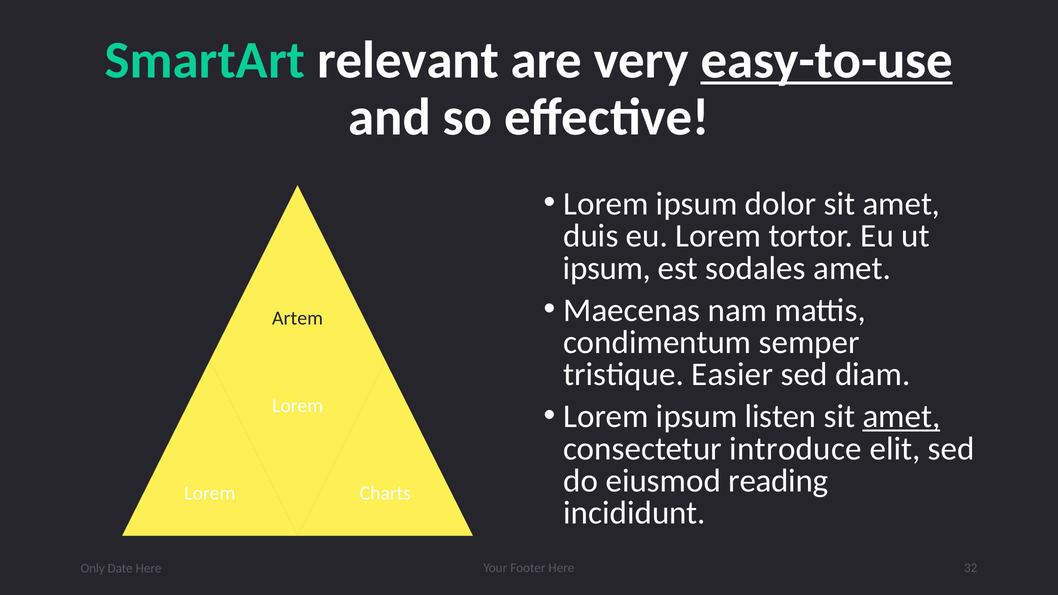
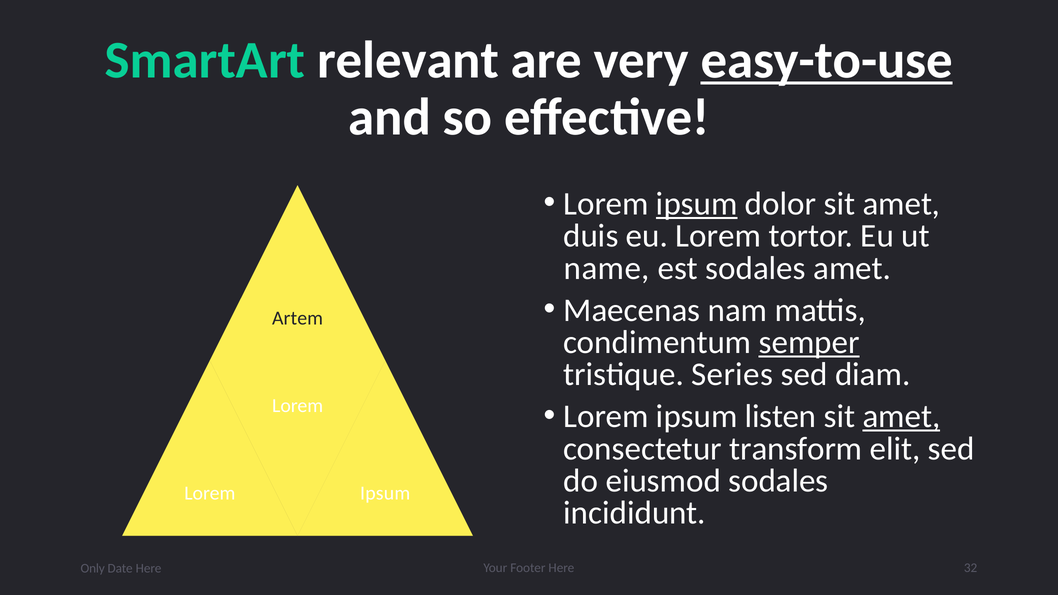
ipsum underline: none -> present (697, 204)
ipsum: ipsum -> name (607, 268)
semper underline: none -> present (809, 342)
Easier: Easier -> Series (732, 374)
introduce: introduce -> transform (796, 449)
eiusmod reading: reading -> sodales (778, 481)
Charts: Charts -> Ipsum (385, 494)
